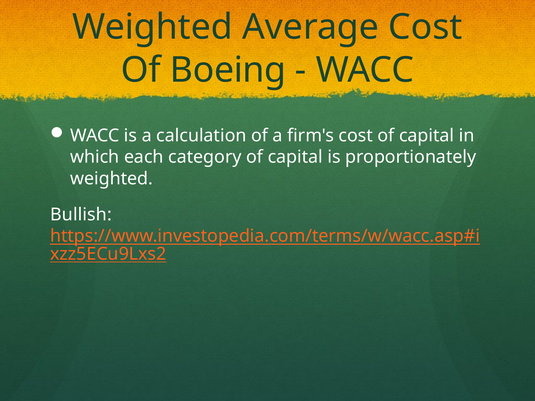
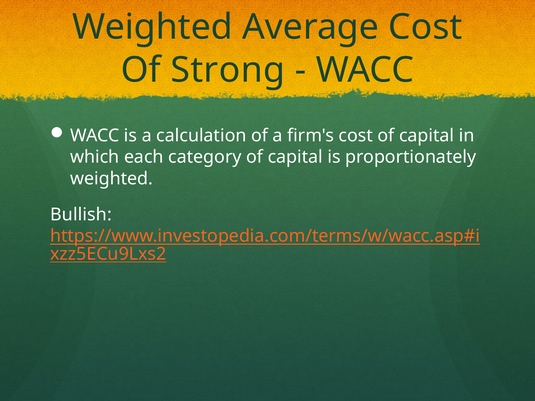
Boeing: Boeing -> Strong (228, 70)
